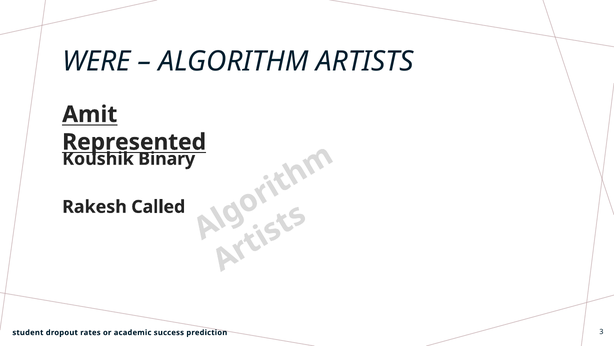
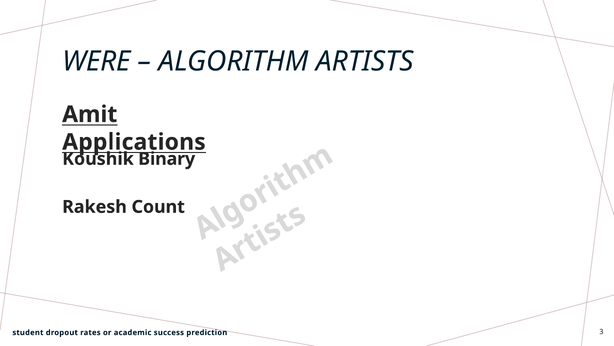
Represented: Represented -> Applications (134, 142)
Called: Called -> Count (158, 207)
